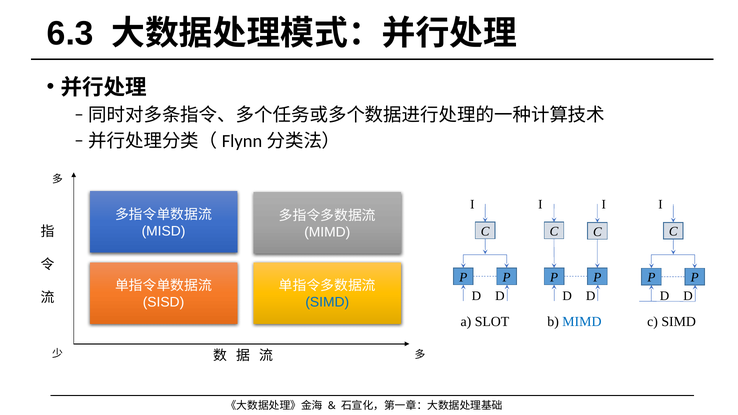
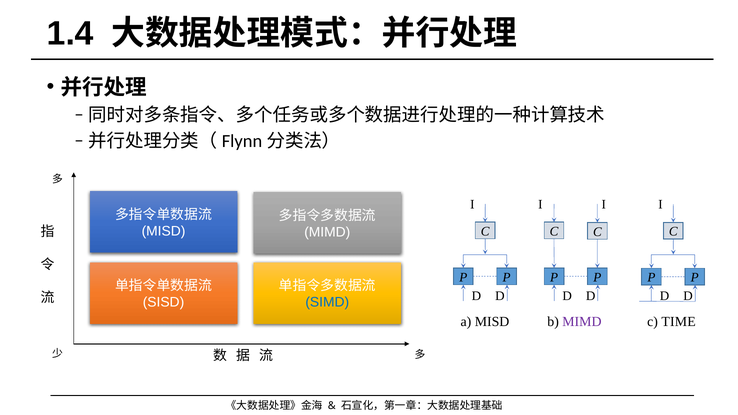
6.3: 6.3 -> 1.4 (70, 34)
a SLOT: SLOT -> MISD (492, 322)
MIMD colour: blue -> purple (582, 322)
c SIMD: SIMD -> TIME (679, 322)
